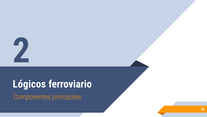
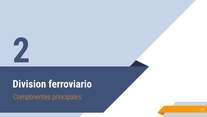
Lógicos: Lógicos -> Division (29, 84)
